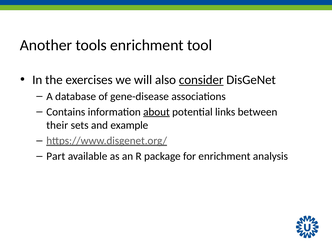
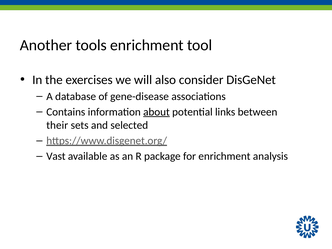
consider underline: present -> none (201, 80)
example: example -> selected (129, 125)
Part: Part -> Vast (56, 156)
